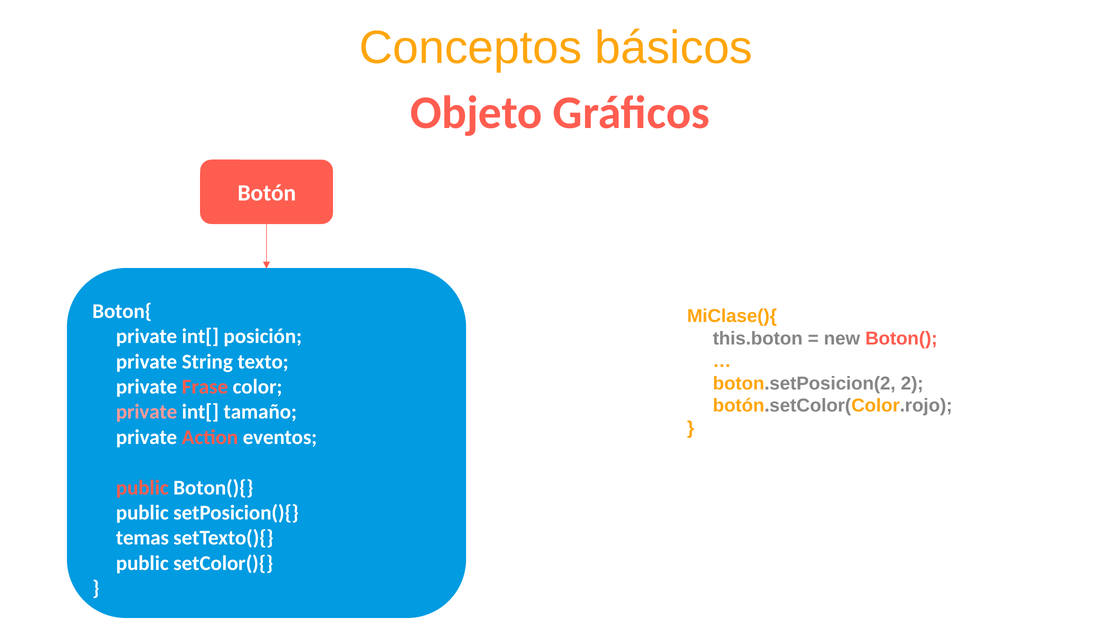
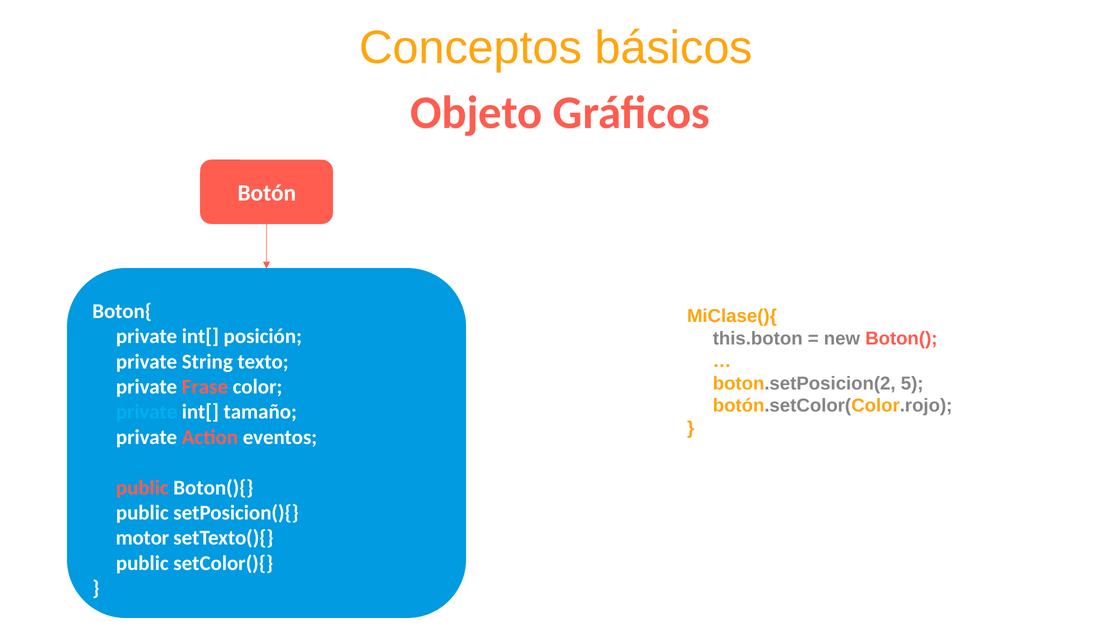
2: 2 -> 5 (912, 383)
private colour: pink -> light blue (147, 412)
temas: temas -> motor (142, 538)
